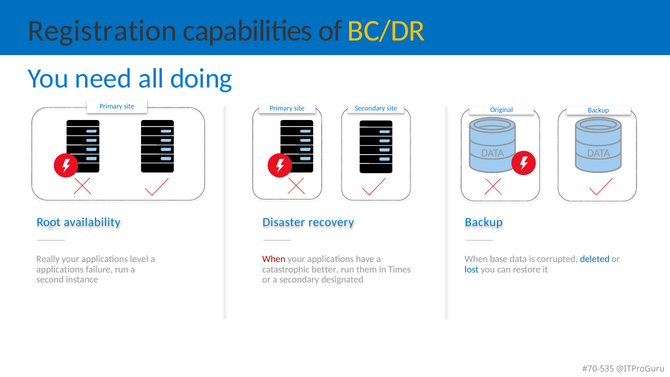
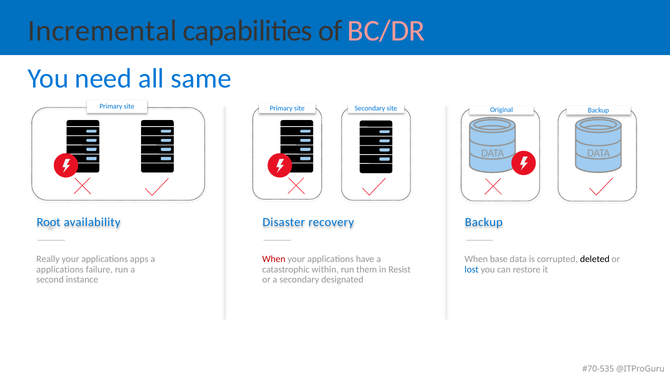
Registration: Registration -> Incremental (103, 31)
BC/DR colour: yellow -> pink (386, 31)
doing: doing -> same (201, 79)
level: level -> apps (139, 259)
deleted colour: blue -> black (595, 259)
better: better -> within (325, 269)
Times: Times -> Resist (400, 269)
